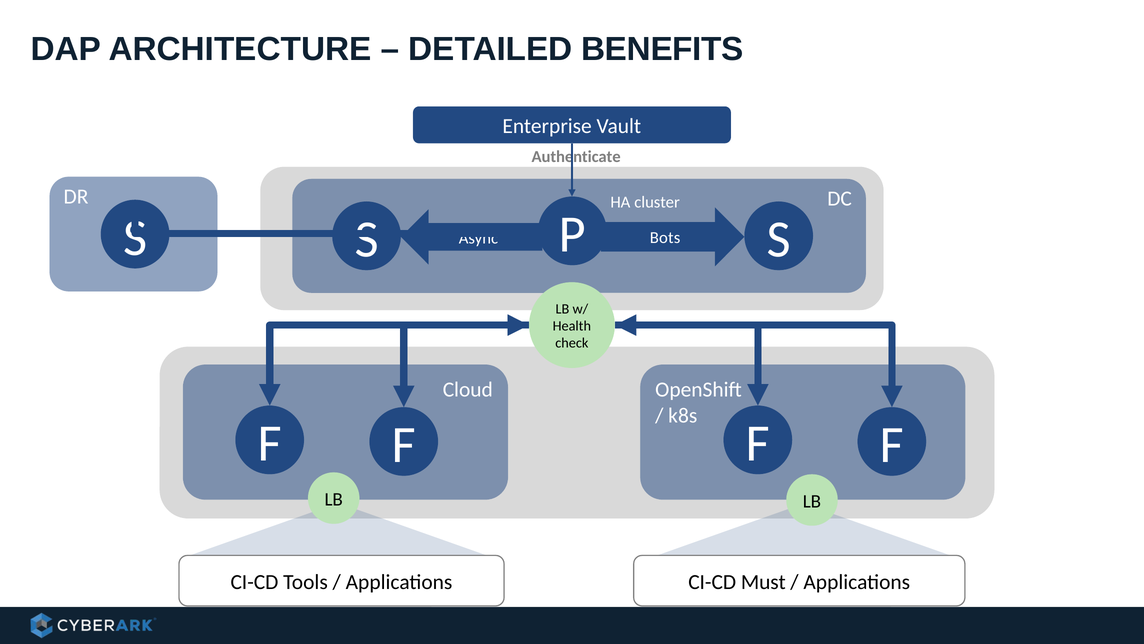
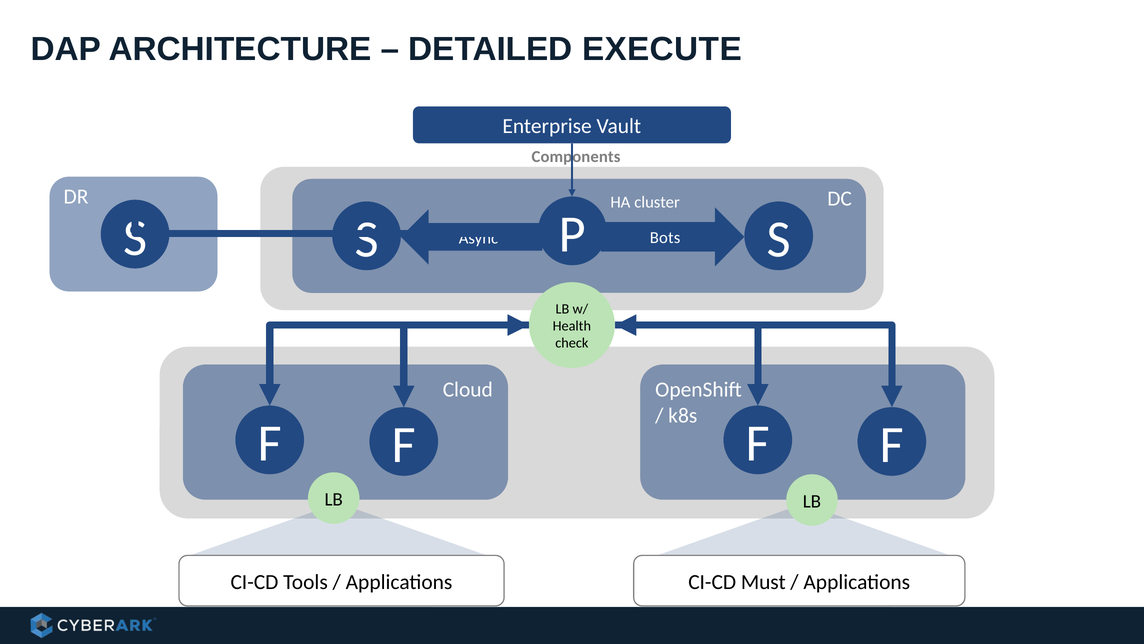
BENEFITS: BENEFITS -> EXECUTE (662, 49)
Authenticate: Authenticate -> Components (576, 156)
